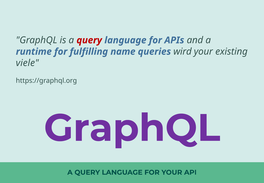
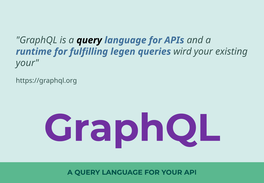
query colour: red -> black (89, 40)
name: name -> legen (123, 52)
viele: viele -> your (27, 63)
